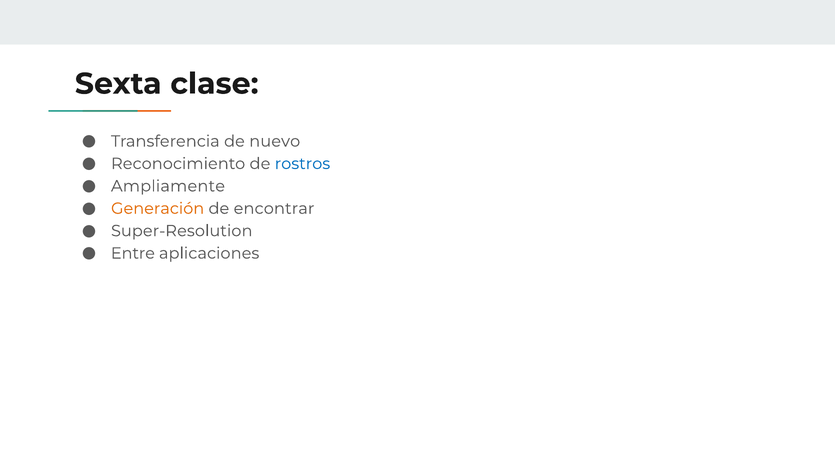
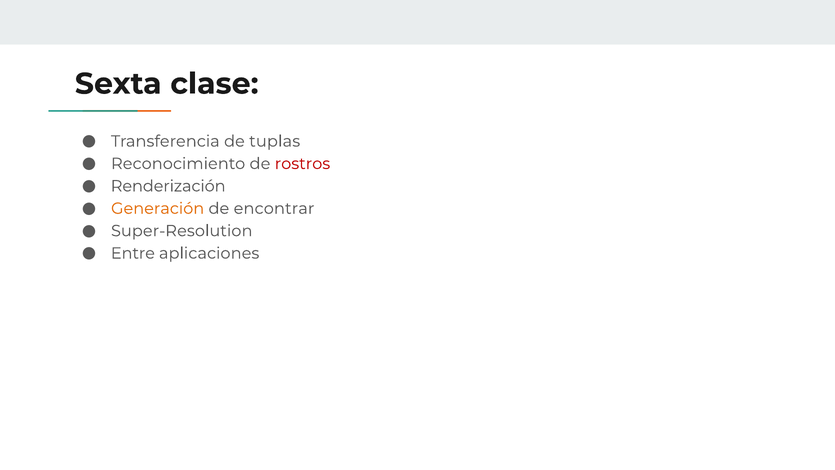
nuevo: nuevo -> tuplas (275, 141)
rostros colour: blue -> red (302, 164)
Ampliamente: Ampliamente -> Renderización (168, 186)
